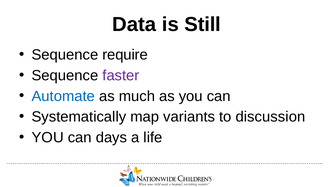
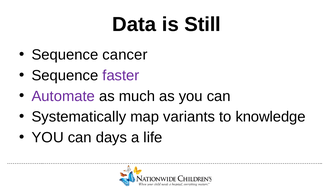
require: require -> cancer (125, 55)
Automate colour: blue -> purple (63, 96)
discussion: discussion -> knowledge (271, 117)
